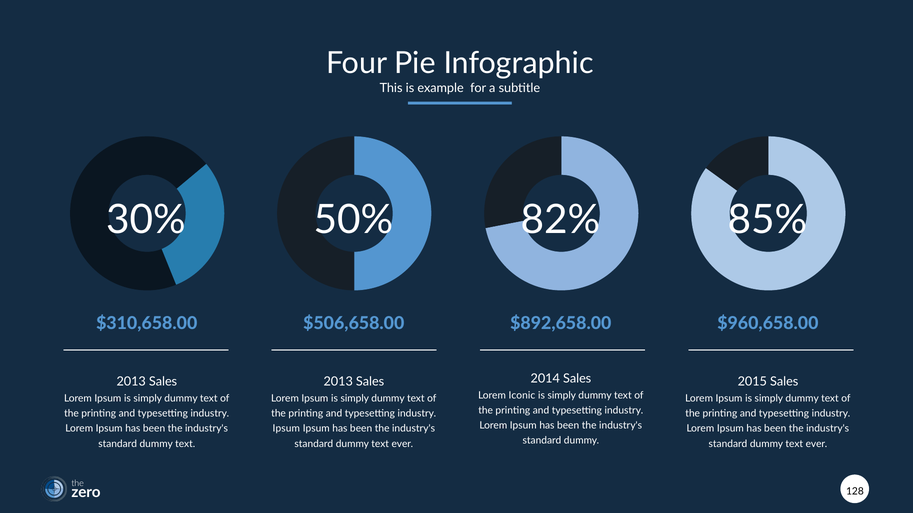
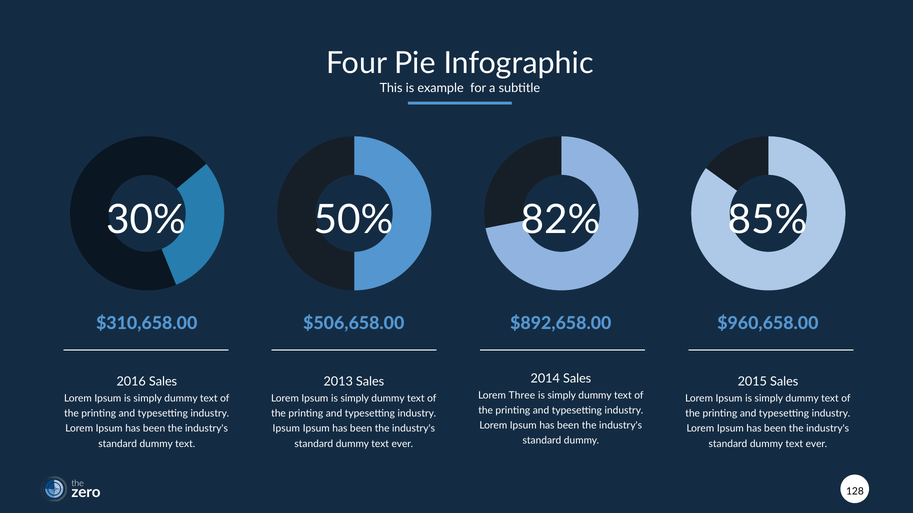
2013: 2013 -> 2016 (131, 382)
Iconic: Iconic -> Three (522, 396)
